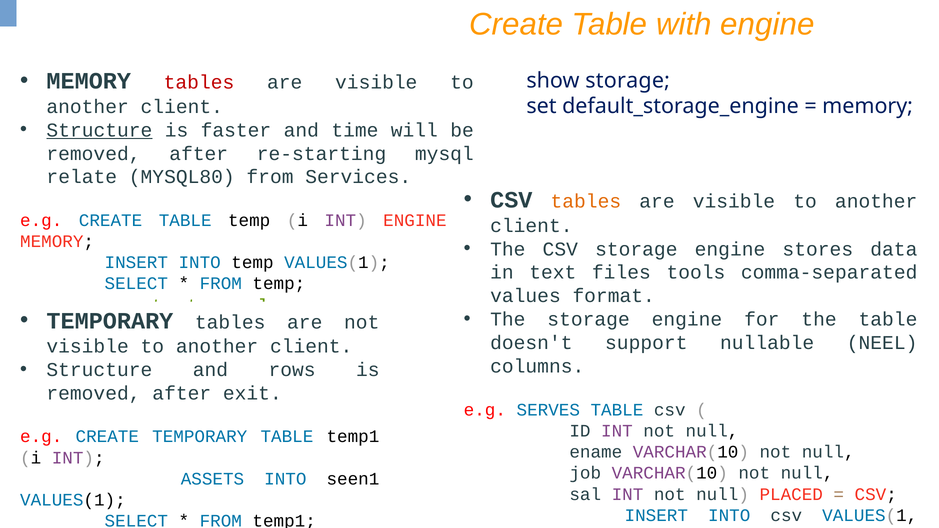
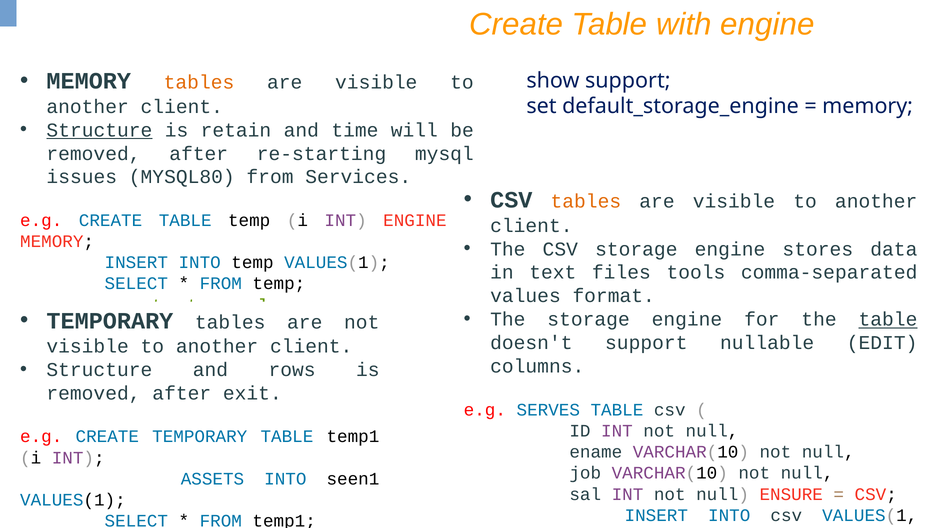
tables colour: red -> orange (199, 82)
show storage: storage -> support (628, 81)
faster: faster -> retain (236, 130)
relate: relate -> issues (82, 177)
table underline: none -> present (888, 320)
NEEL: NEEL -> EDIT (882, 343)
PLACED: PLACED -> ENSURE (791, 494)
